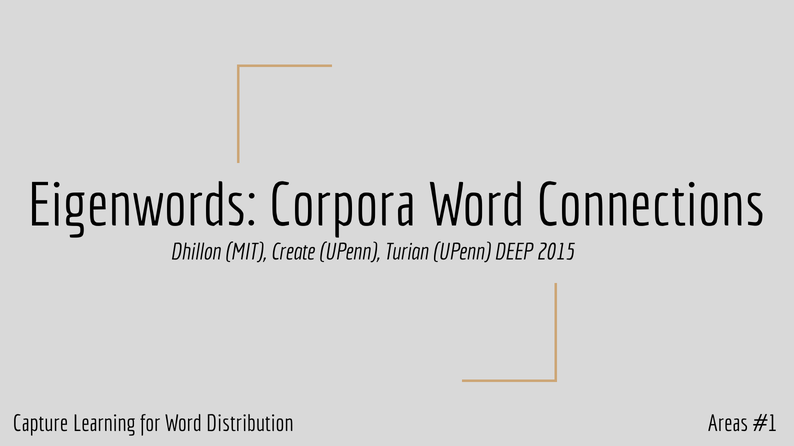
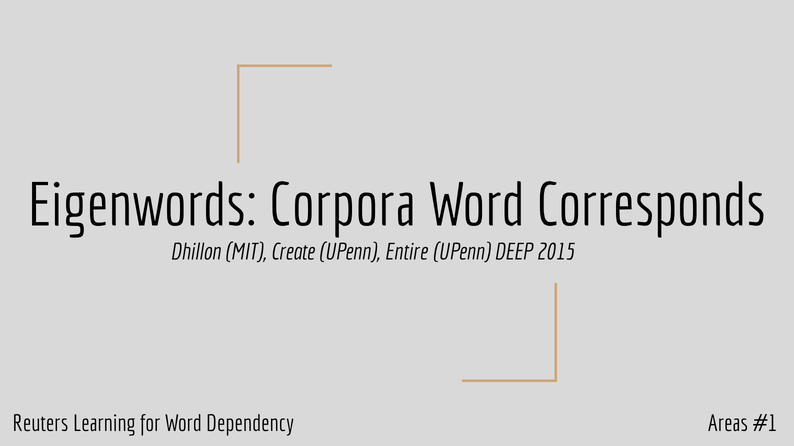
Connections: Connections -> Corresponds (651, 206)
Turian: Turian -> Entire (406, 252)
Capture: Capture -> Reuters (40, 424)
Distribution: Distribution -> Dependency (250, 424)
